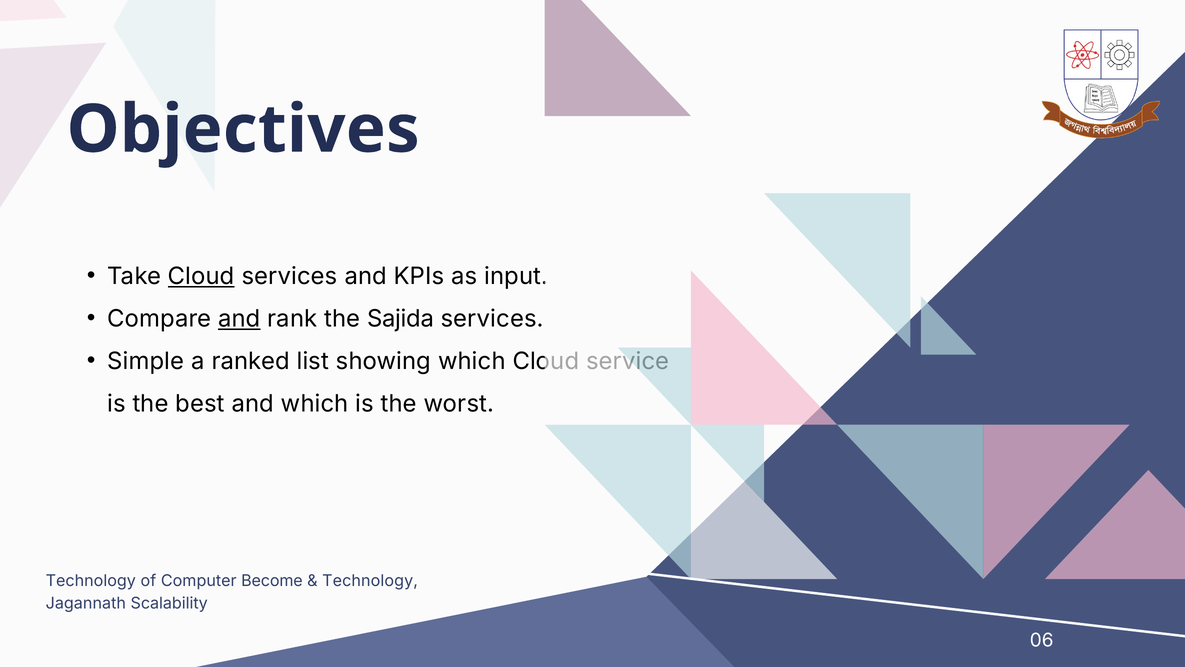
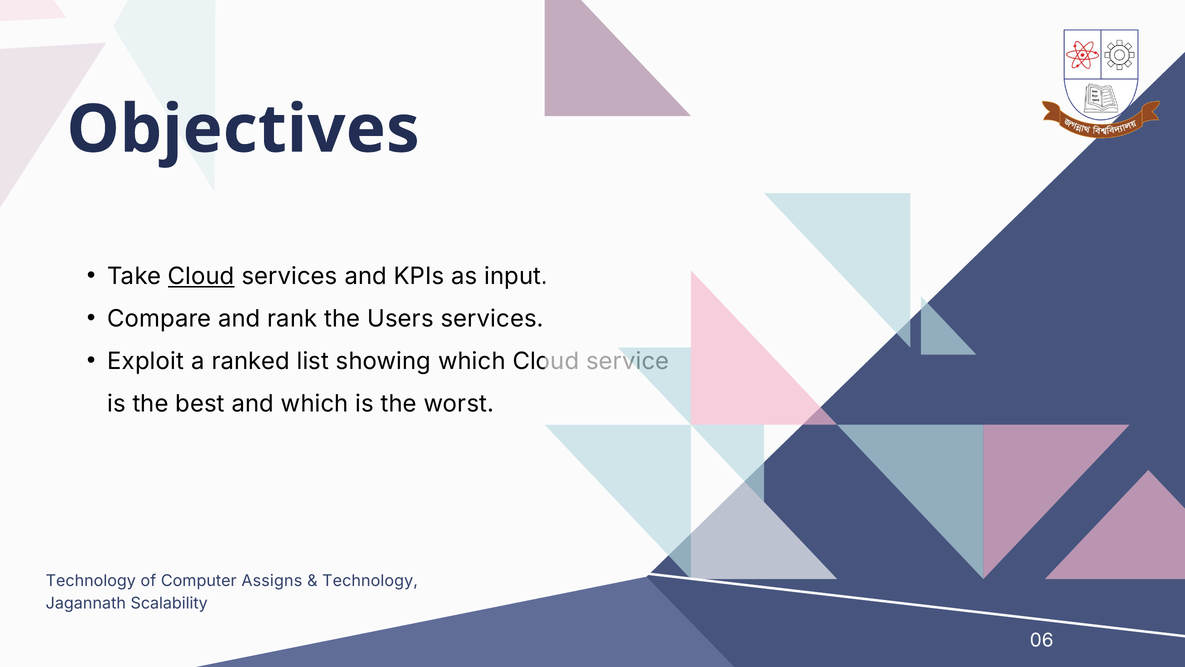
and underline: present -> none (239, 319)
Sajida: Sajida -> Users (400, 319)
Simple: Simple -> Exploit (146, 361)
Become: Become -> Assigns (272, 580)
